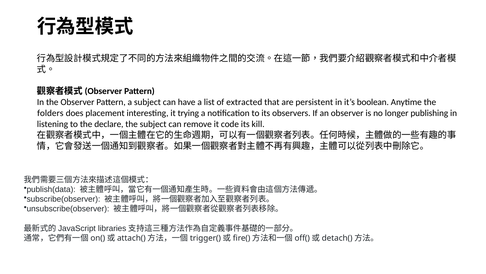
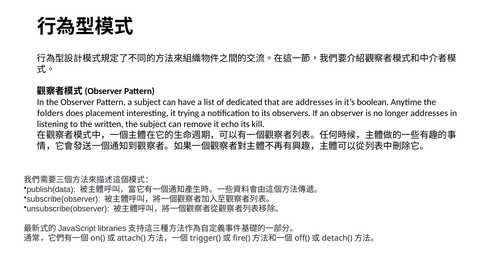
extracted: extracted -> dedicated (244, 102)
are persistent: persistent -> addresses (314, 102)
longer publishing: publishing -> addresses (429, 113)
declare: declare -> written (109, 124)
code: code -> echo (230, 124)
